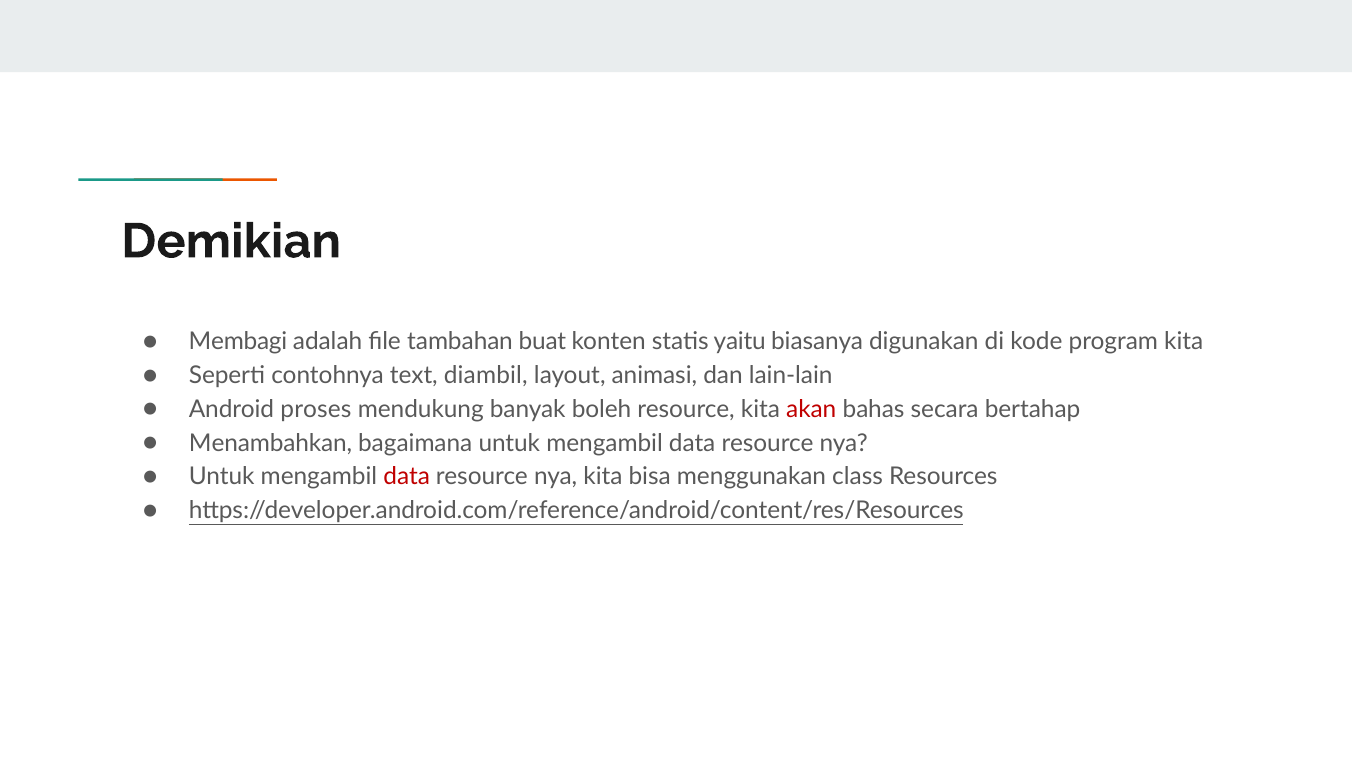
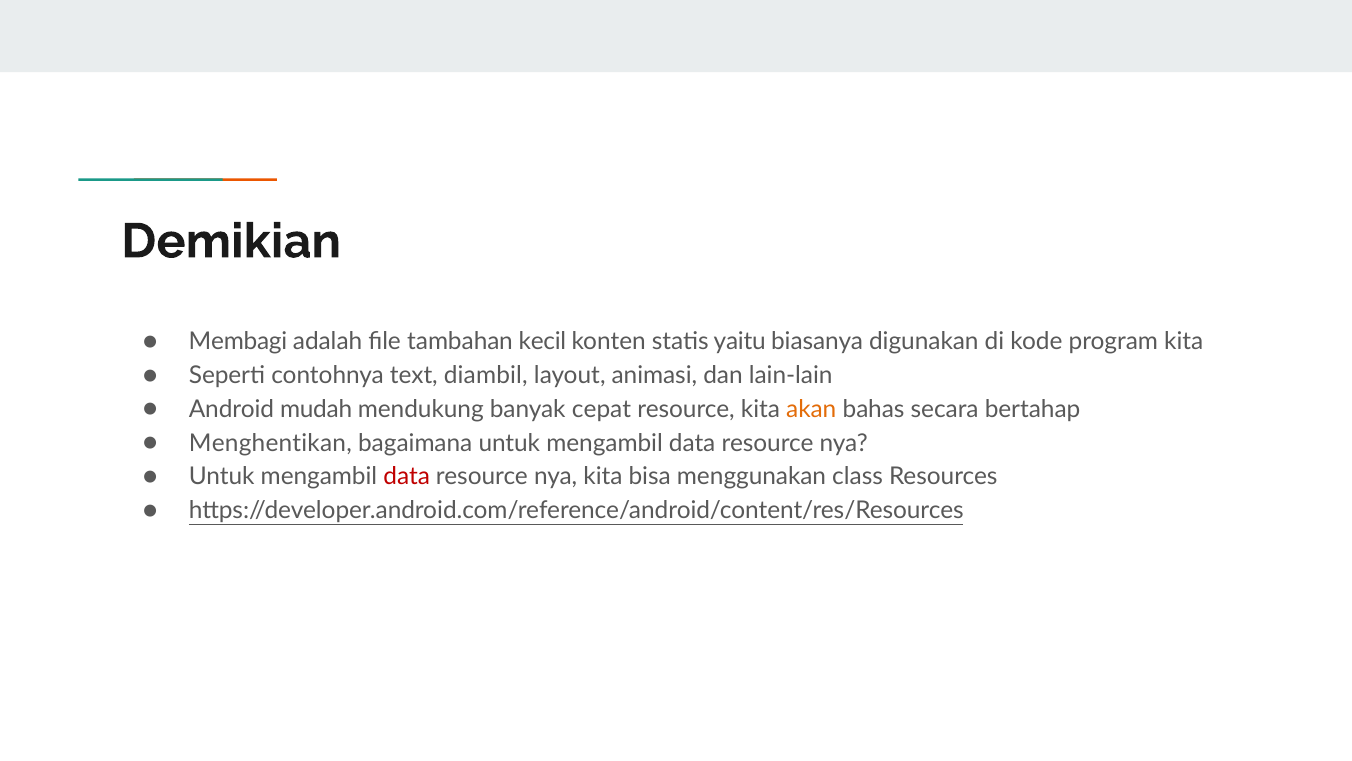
buat: buat -> kecil (542, 342)
proses: proses -> mudah (316, 409)
boleh: boleh -> cepat (602, 409)
akan colour: red -> orange (811, 409)
Menambahkan: Menambahkan -> Menghentikan (270, 443)
